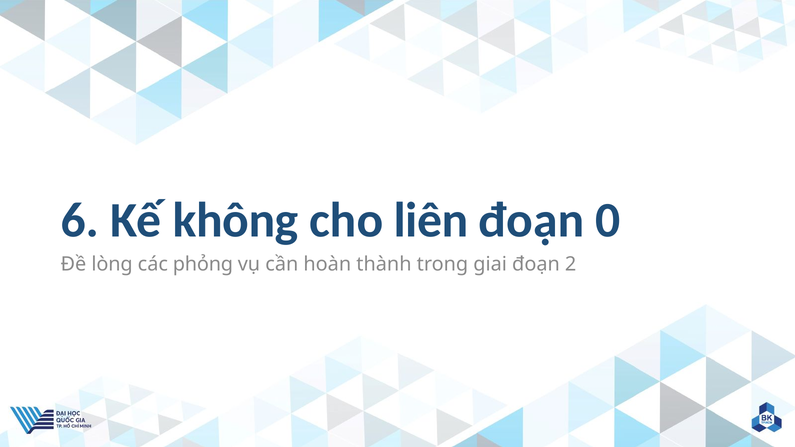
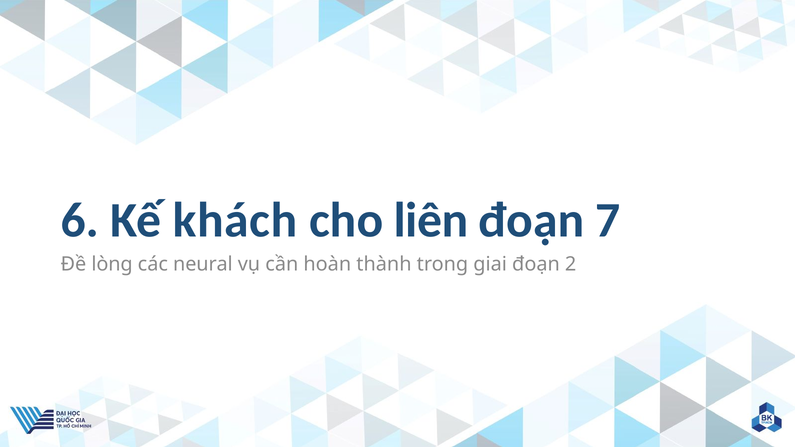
không: không -> khách (235, 221)
0: 0 -> 7 (608, 221)
phỏng: phỏng -> neural (203, 264)
